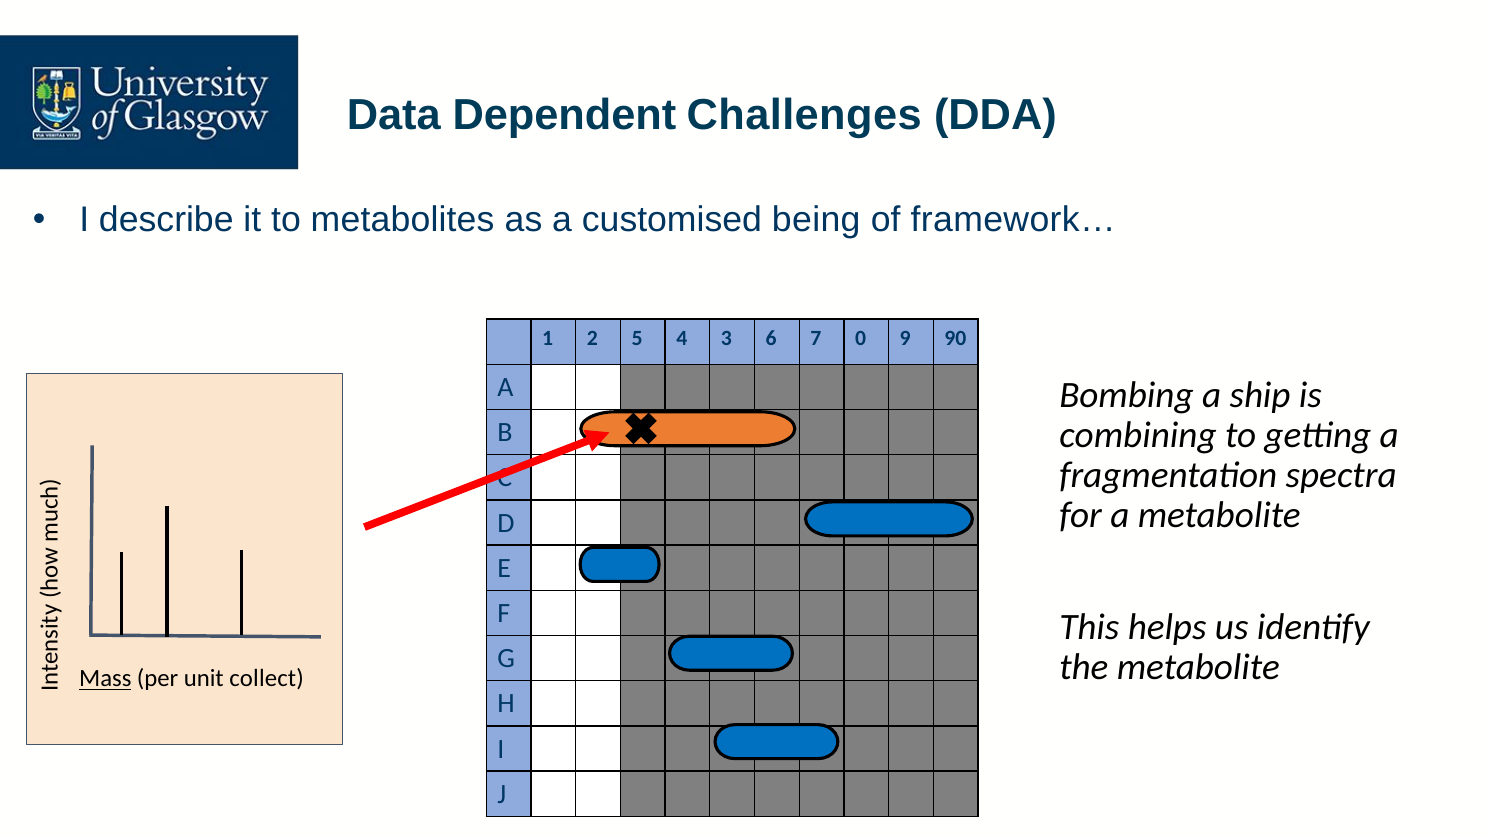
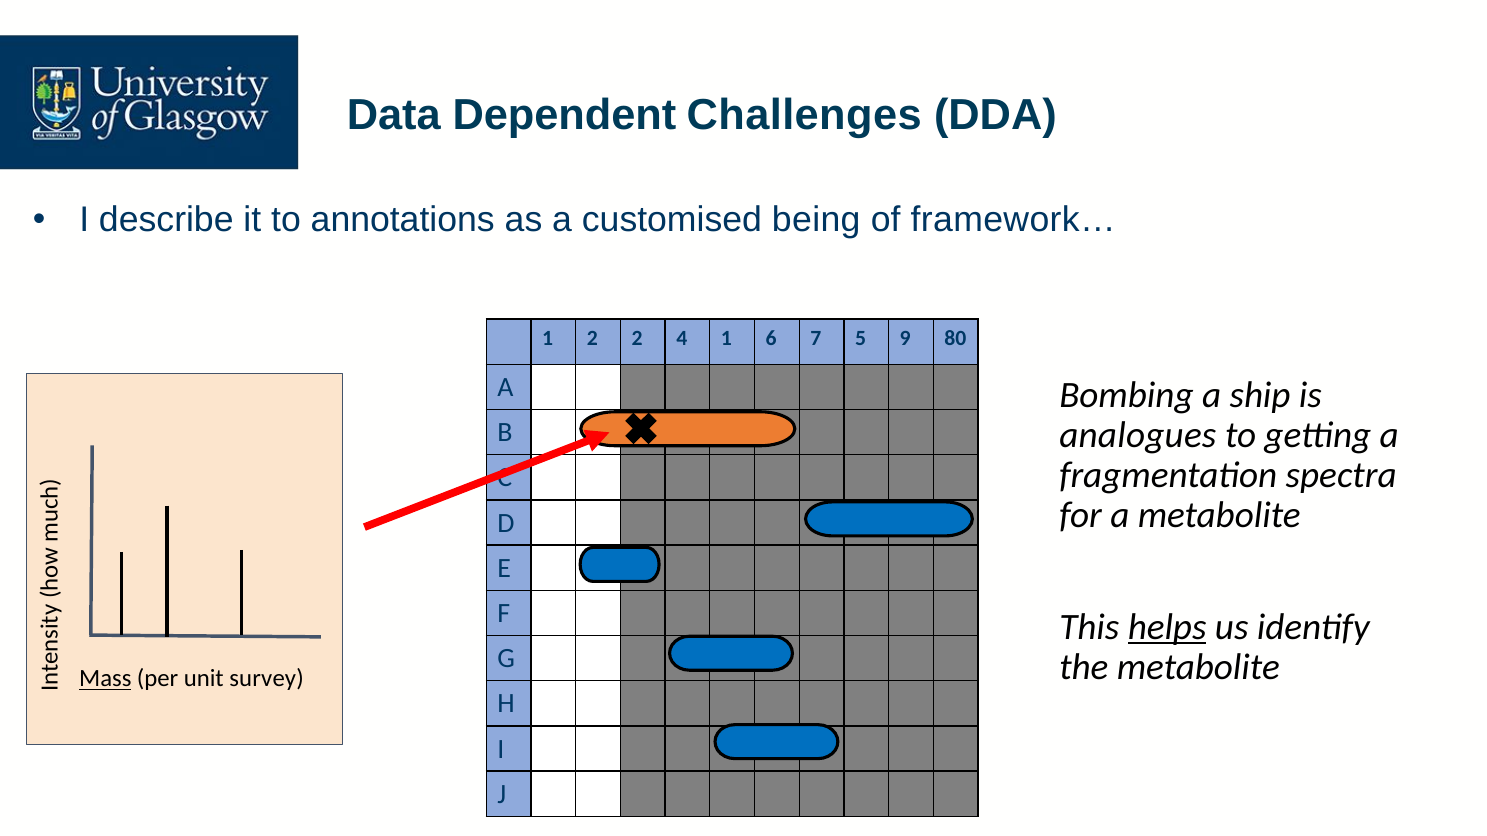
metabolites: metabolites -> annotations (403, 220)
2 5: 5 -> 2 (637, 338)
4 3: 3 -> 1 (726, 338)
0: 0 -> 5 (861, 338)
90: 90 -> 80 (955, 338)
combining: combining -> analogues (1138, 436)
helps underline: none -> present (1167, 627)
collect: collect -> survey (267, 679)
